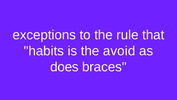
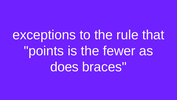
habits: habits -> points (44, 51)
avoid: avoid -> fewer (119, 51)
